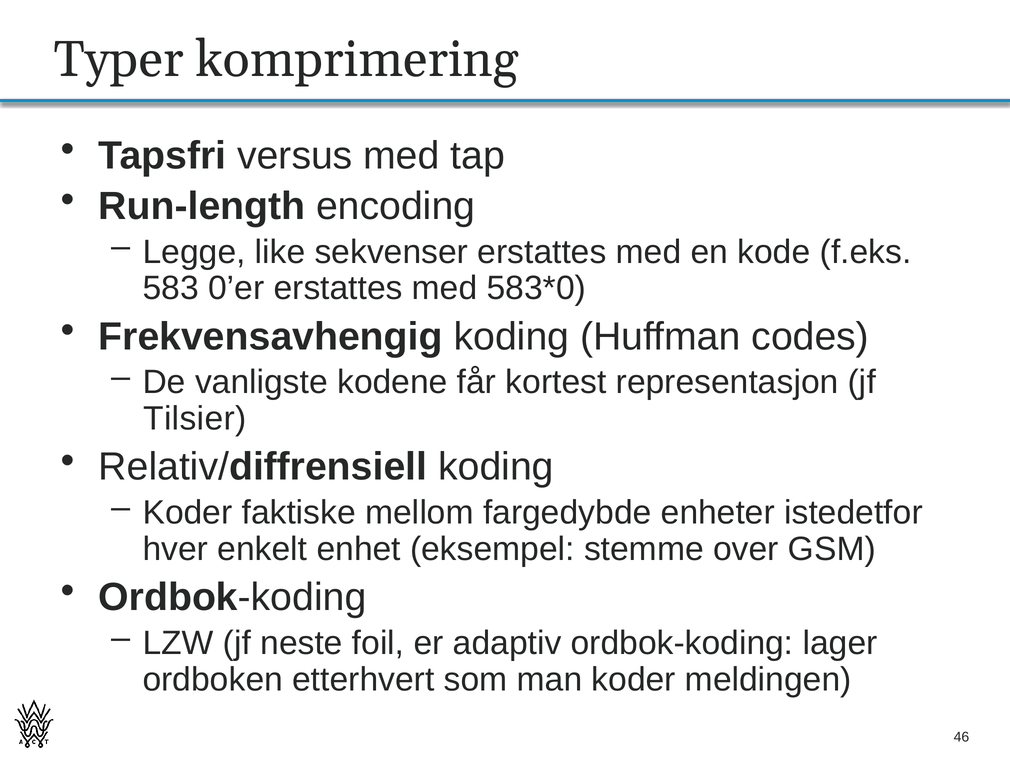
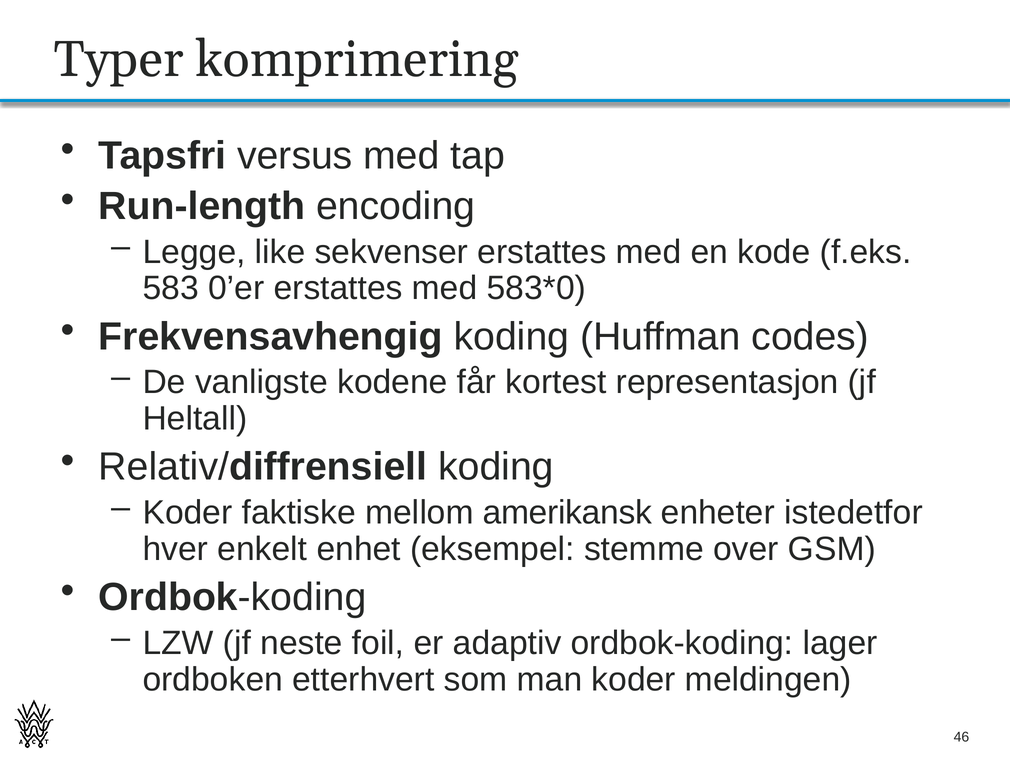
Tilsier: Tilsier -> Heltall (195, 418)
fargedybde: fargedybde -> amerikansk (567, 512)
